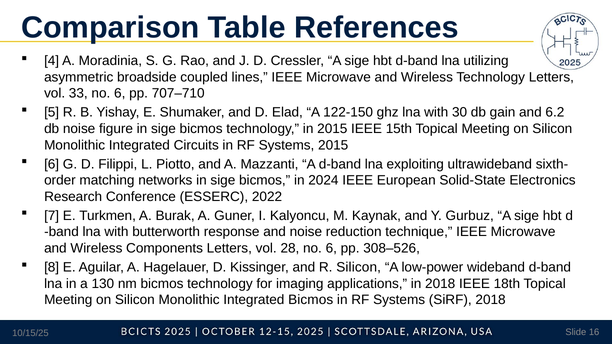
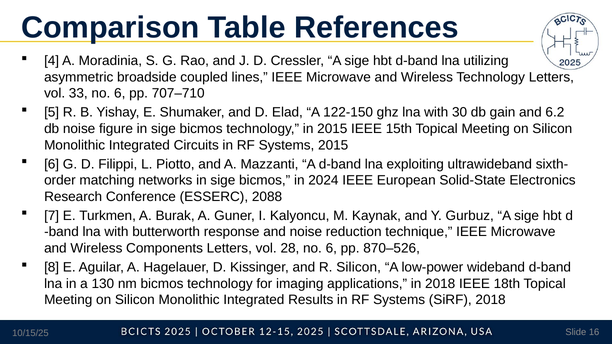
2022: 2022 -> 2088 (267, 197)
308–526: 308–526 -> 870–526 (392, 248)
Integrated Bicmos: Bicmos -> Results (311, 300)
